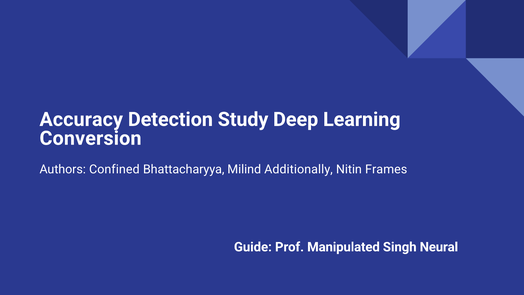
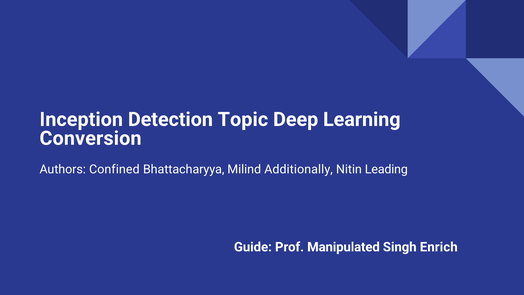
Accuracy: Accuracy -> Inception (81, 119)
Study: Study -> Topic (243, 119)
Frames: Frames -> Leading (386, 169)
Neural: Neural -> Enrich (439, 247)
